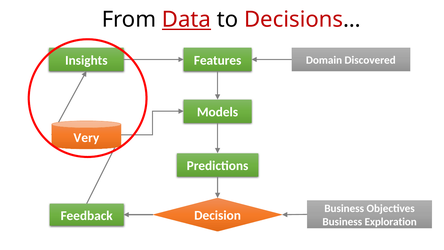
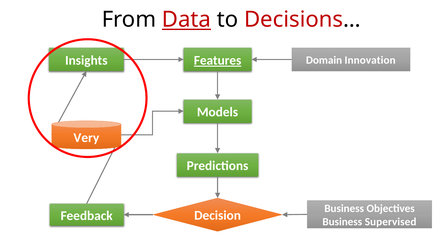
Features underline: none -> present (218, 60)
Discovered: Discovered -> Innovation (370, 60)
Exploration: Exploration -> Supervised (391, 222)
